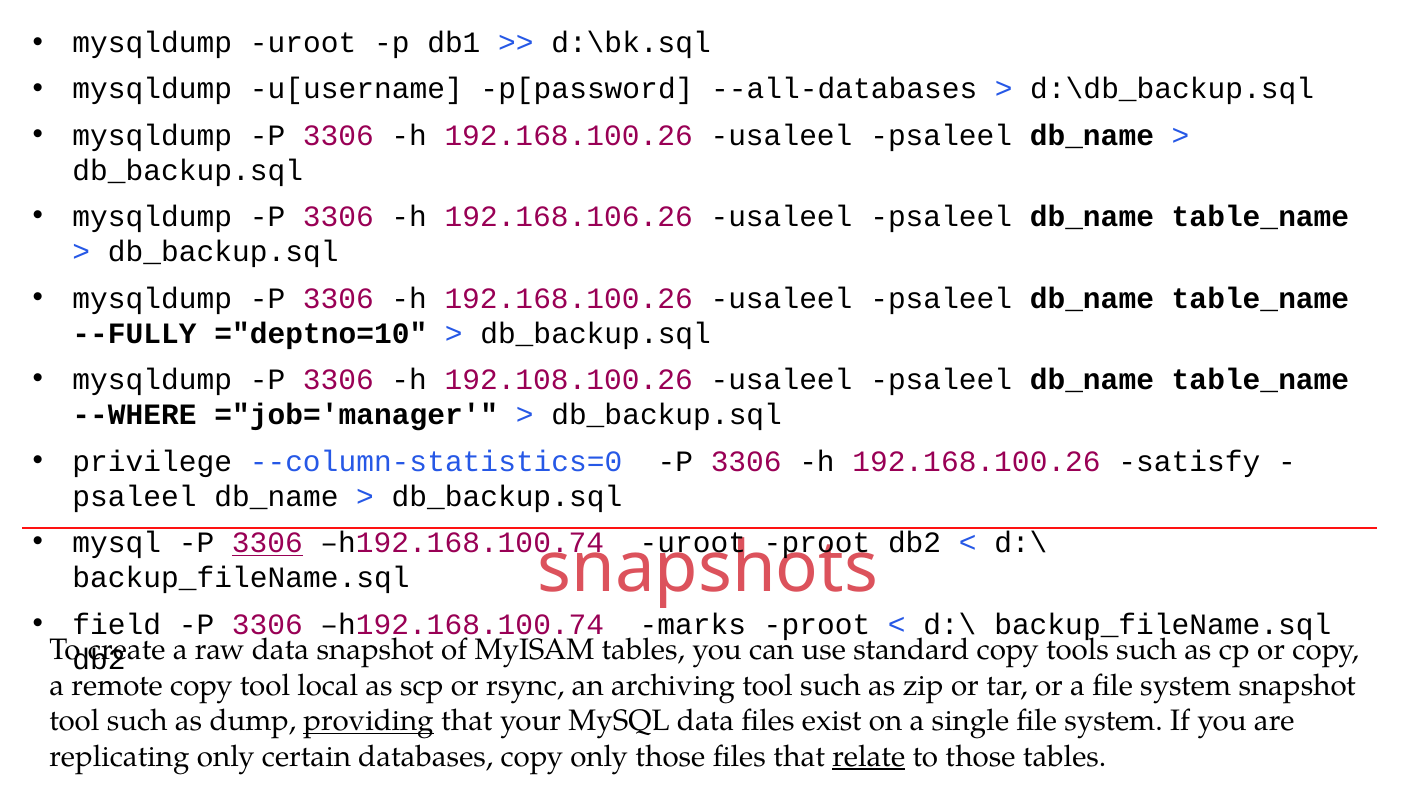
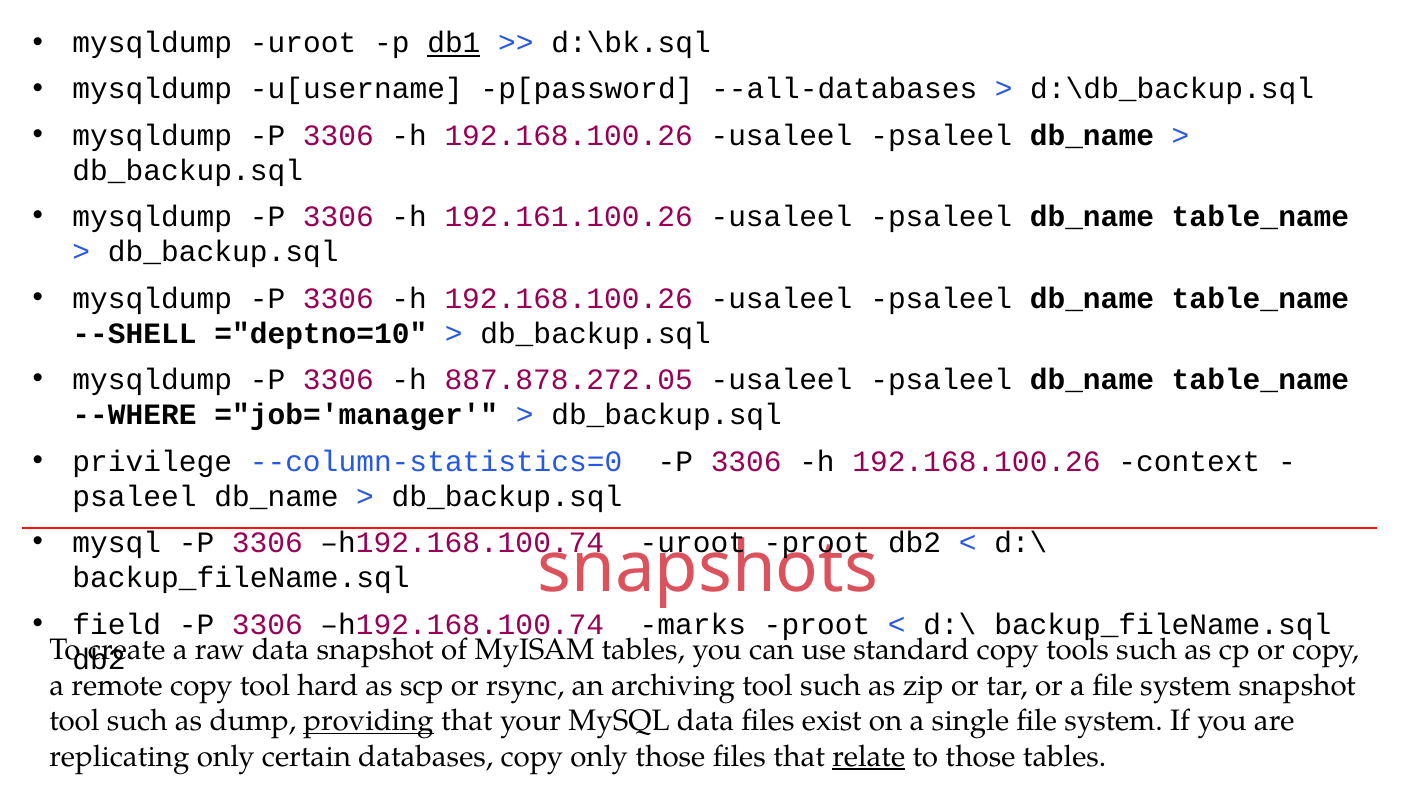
db1 underline: none -> present (454, 43)
192.168.106.26: 192.168.106.26 -> 192.161.100.26 (569, 217)
--FULLY: --FULLY -> --SHELL (135, 333)
192.108.100.26: 192.108.100.26 -> 887.878.272.05 (569, 380)
satisfy: satisfy -> context (1189, 461)
3306 underline: present -> none (267, 542)
local: local -> hard (328, 685)
